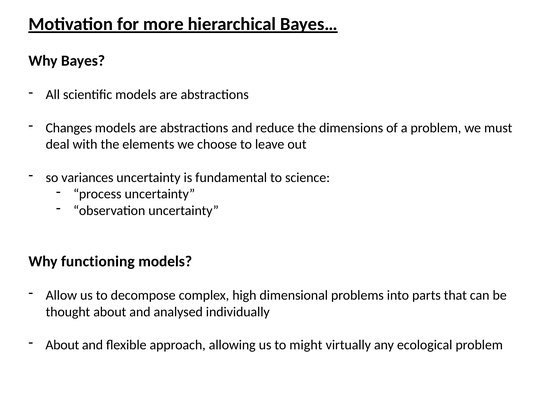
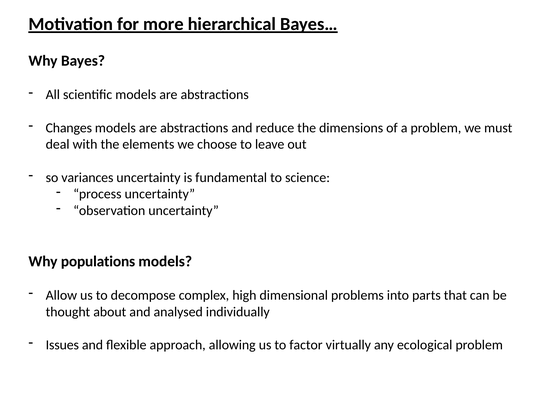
functioning: functioning -> populations (98, 261)
About: About -> Issues (62, 345)
might: might -> factor (306, 345)
